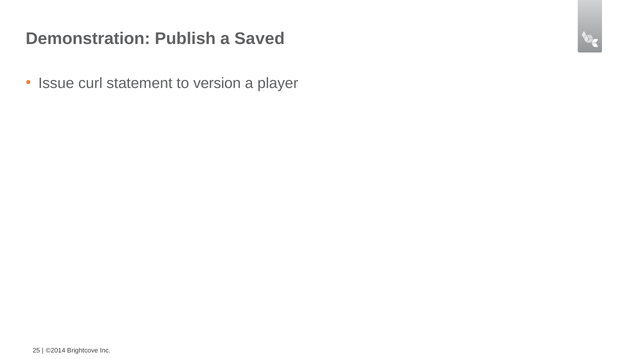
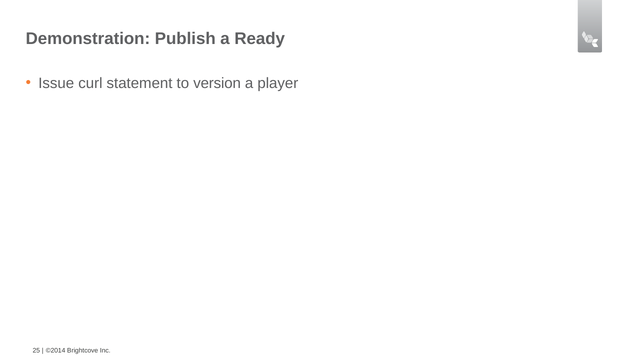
Saved: Saved -> Ready (260, 39)
